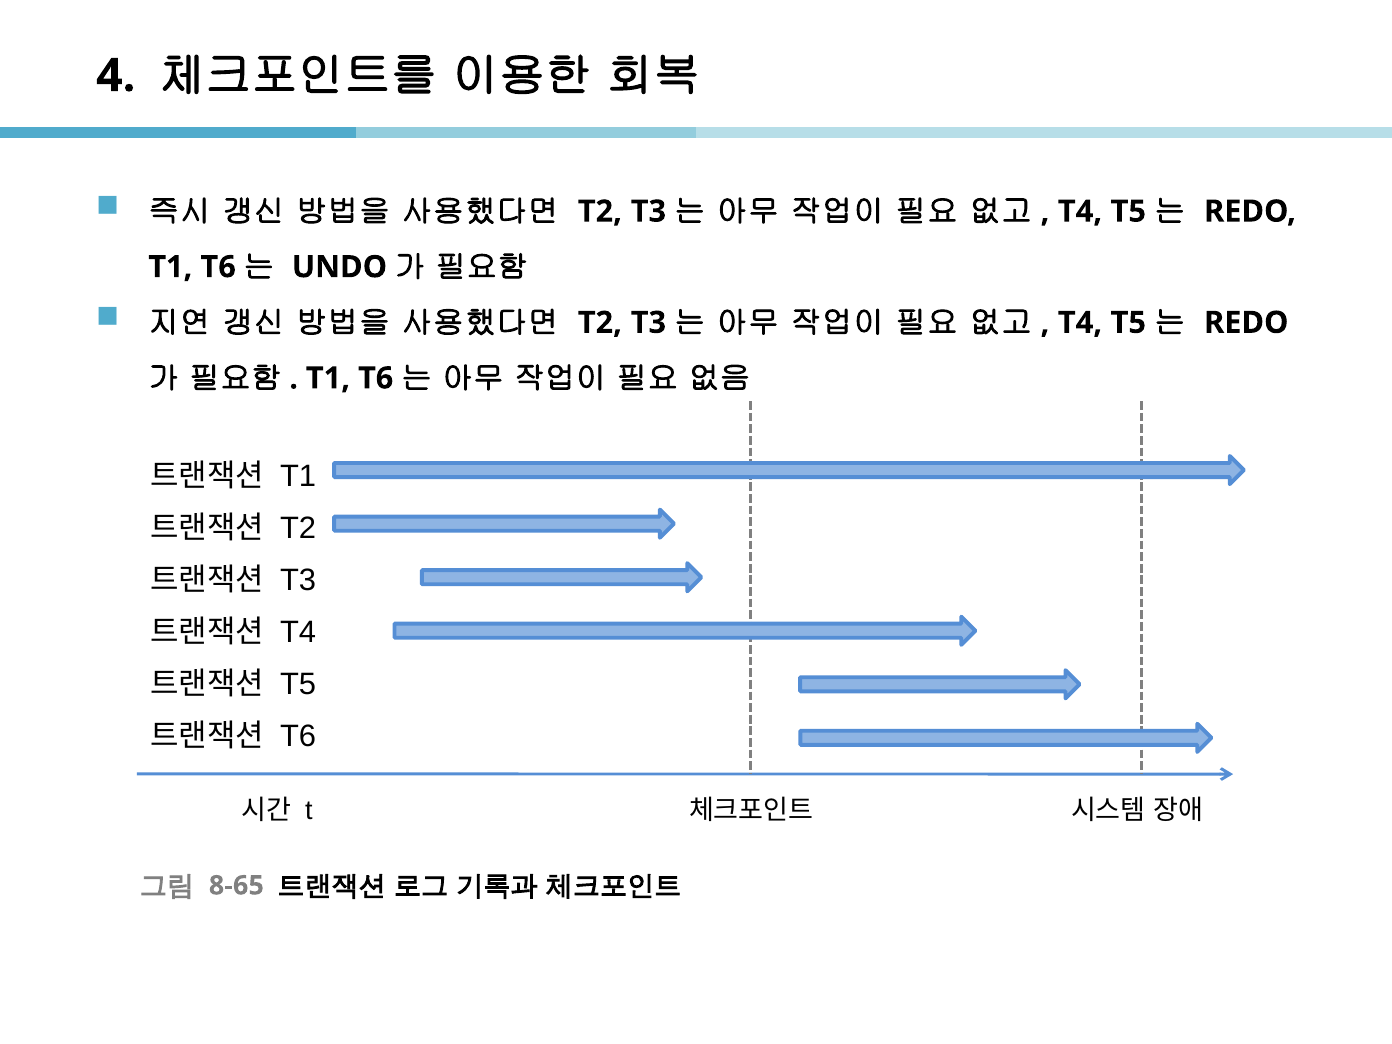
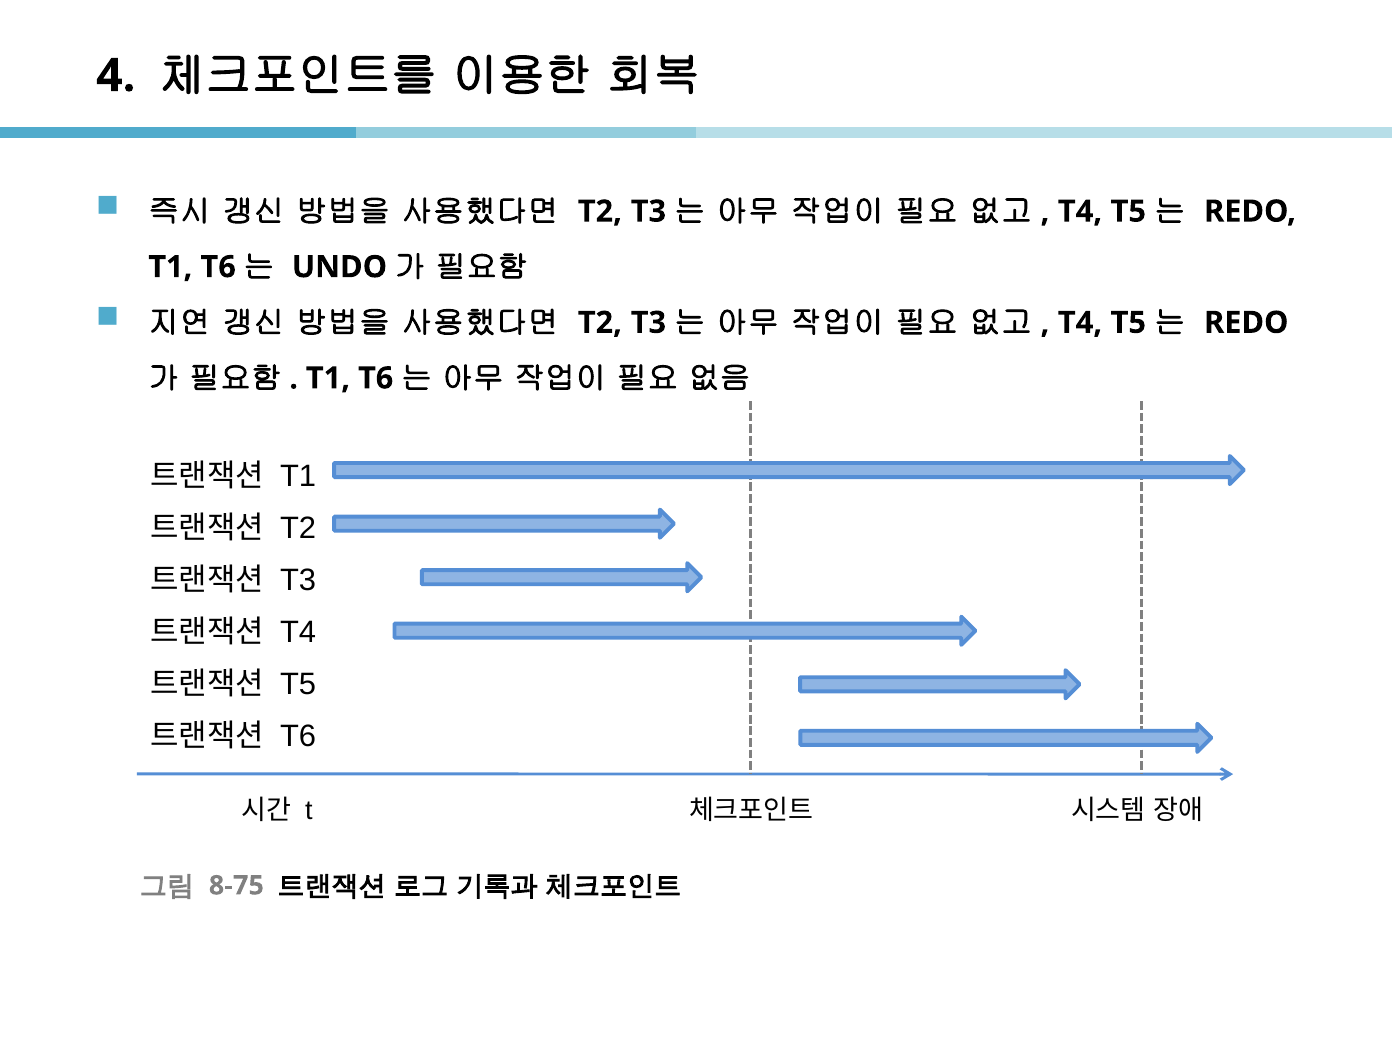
8-65: 8-65 -> 8-75 (236, 886)
